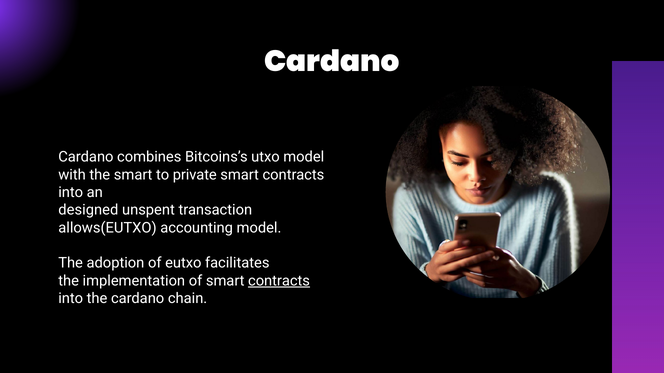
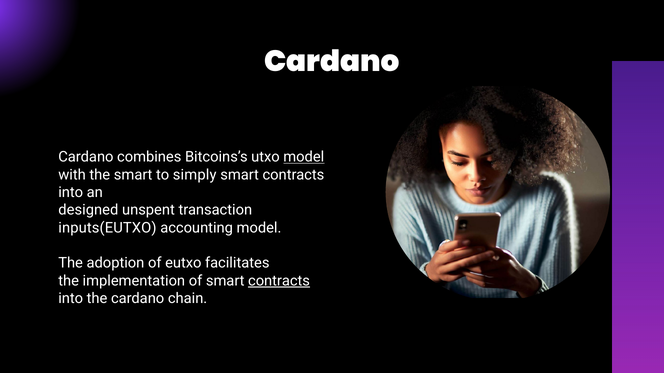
model underline: none -> present (304, 157)
private: private -> simply (195, 175)
allows(EUTXO: allows(EUTXO -> inputs(EUTXO (107, 228)
